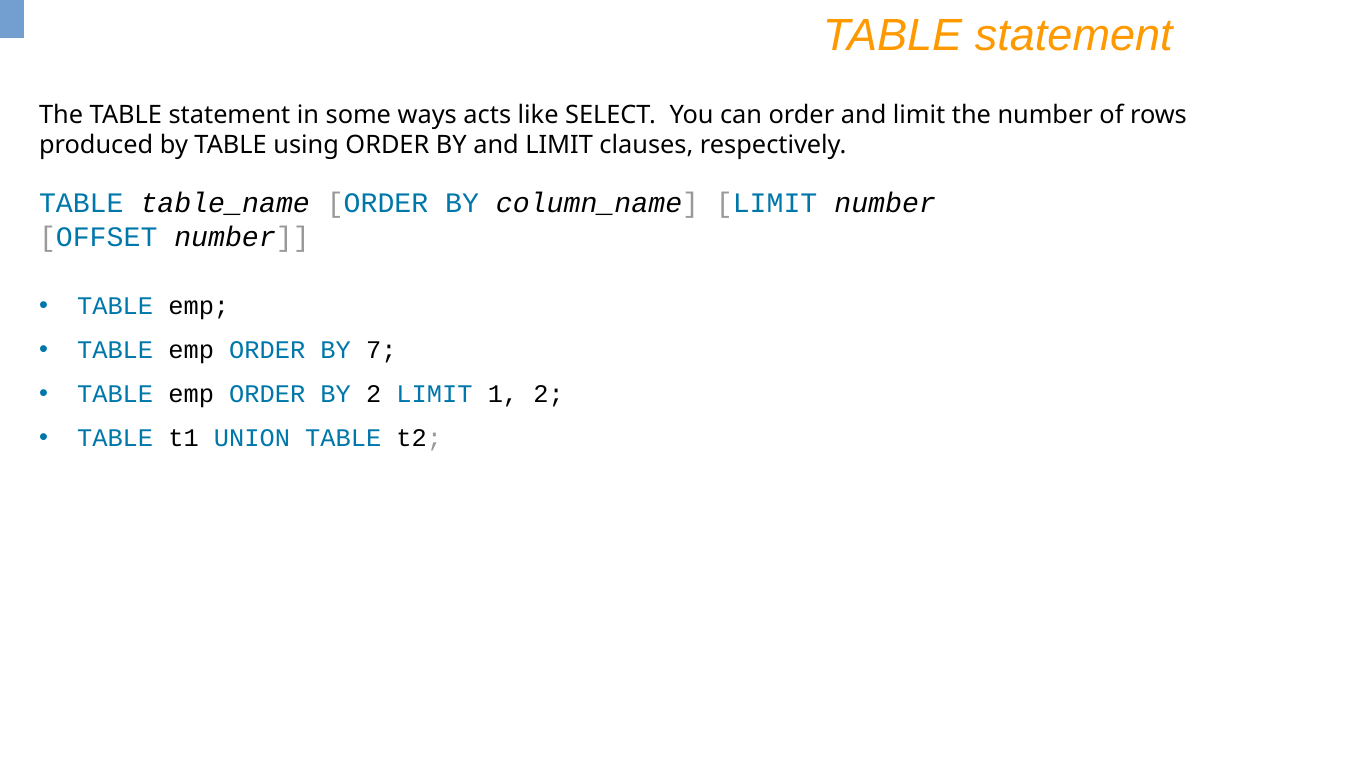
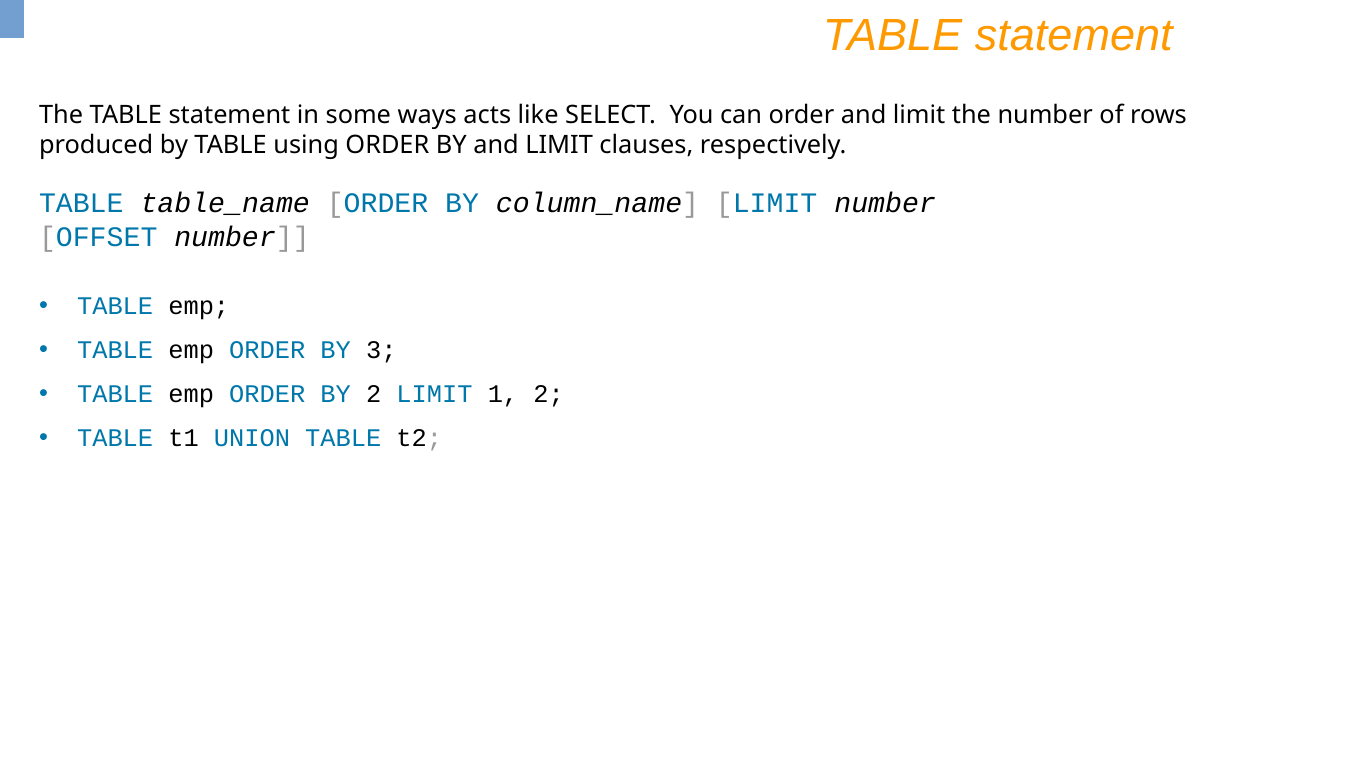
7: 7 -> 3 (381, 350)
